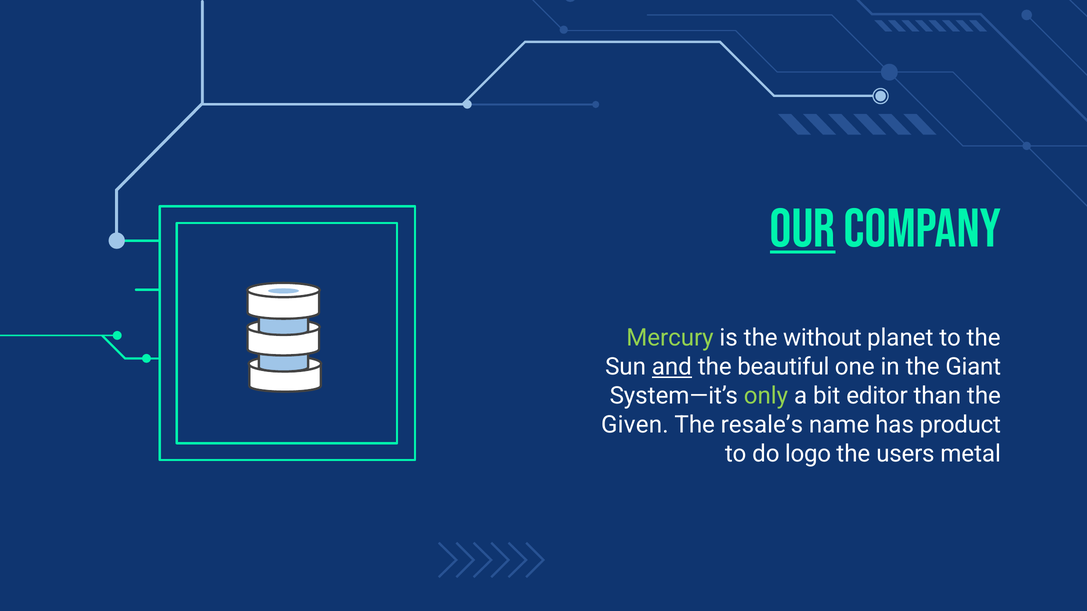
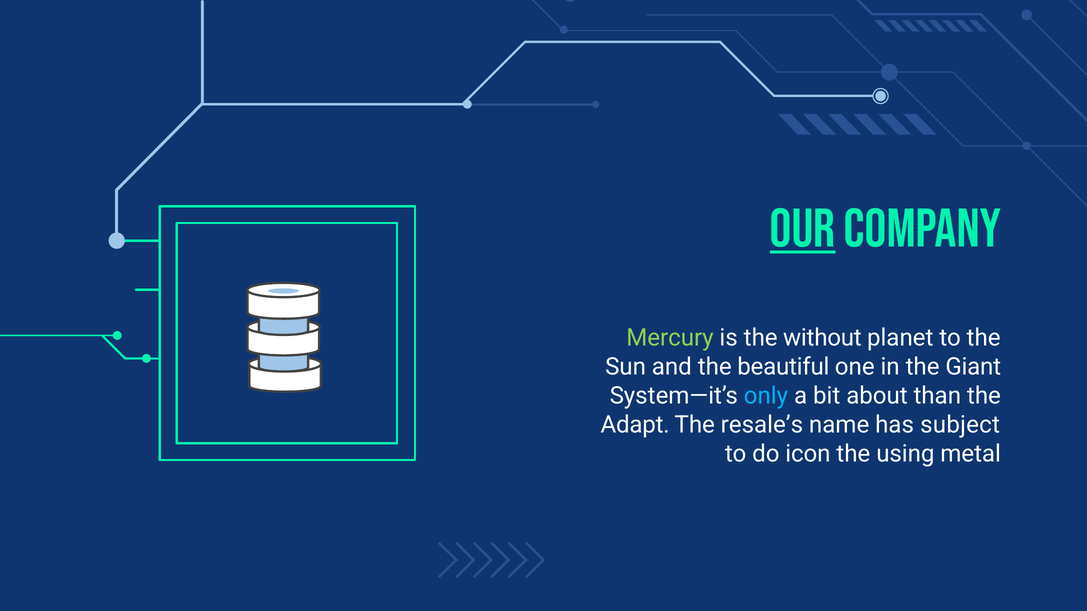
and underline: present -> none (672, 367)
only colour: light green -> light blue (766, 396)
editor: editor -> about (877, 396)
Given: Given -> Adapt (635, 425)
product: product -> subject (960, 425)
logo: logo -> icon (808, 454)
users: users -> using (905, 454)
